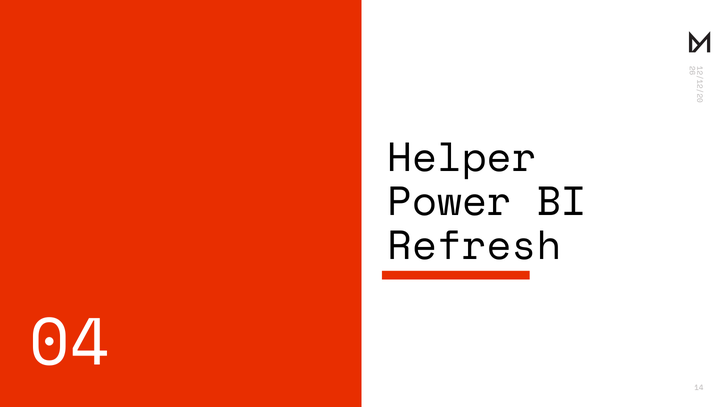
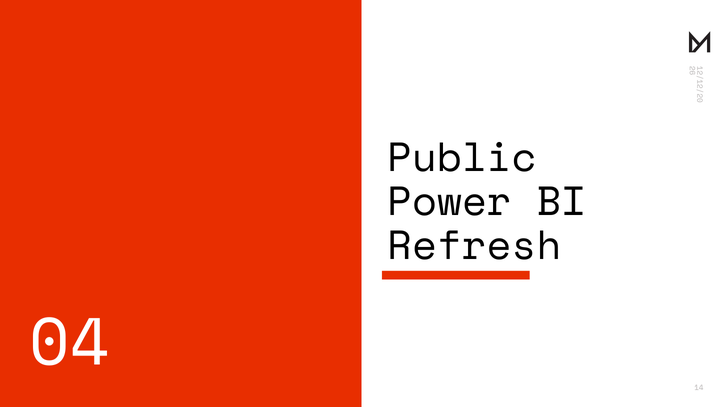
Helper: Helper -> Public (462, 158)
